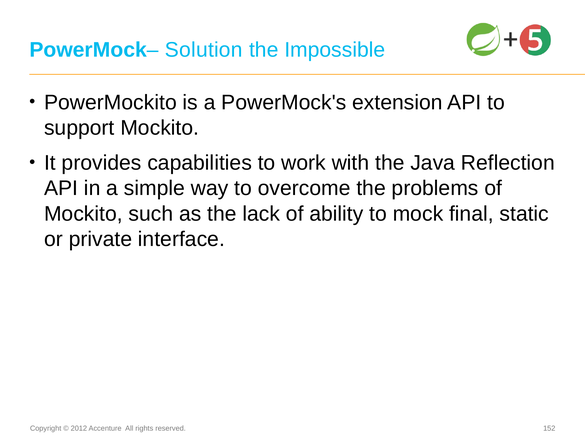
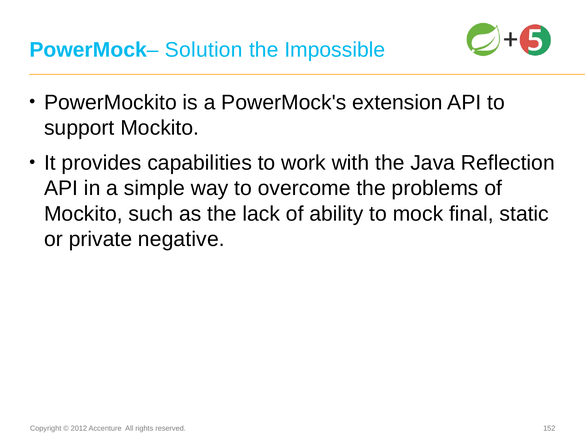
interface: interface -> negative (181, 239)
